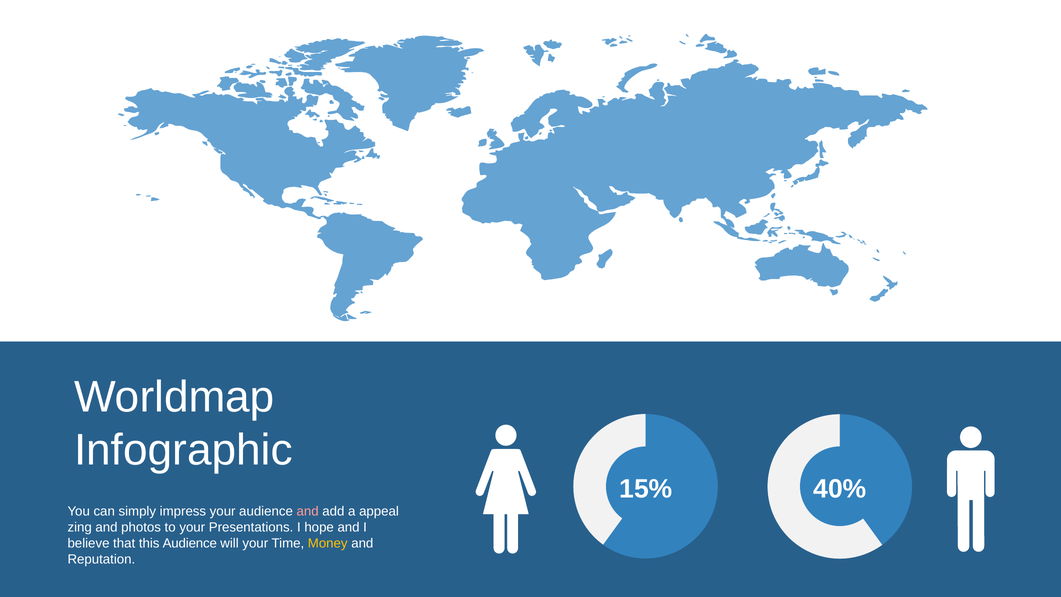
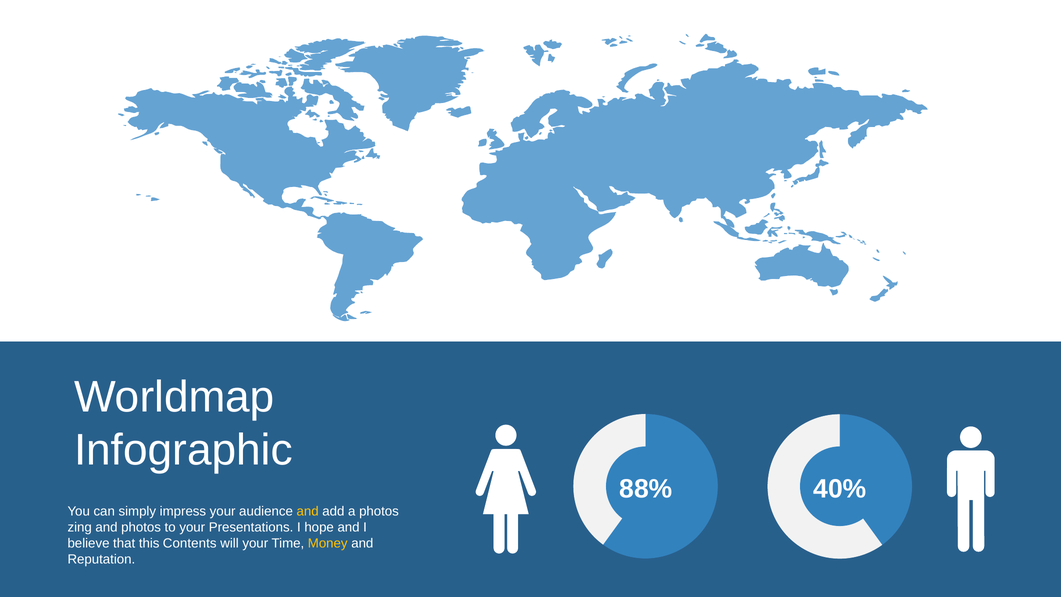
15%: 15% -> 88% (646, 489)
and colour: pink -> yellow (308, 511)
a appeal: appeal -> photos (379, 511)
this Audience: Audience -> Contents (190, 543)
